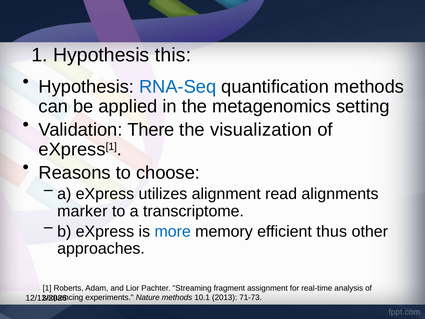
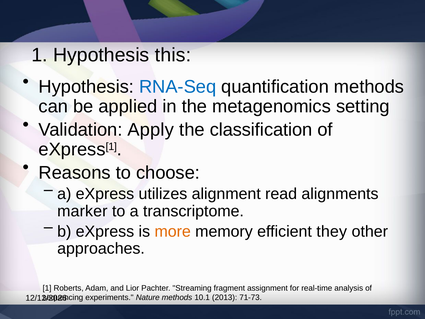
There: There -> Apply (151, 130)
visualization: visualization -> classiﬁcation (261, 130)
more colour: blue -> orange (173, 231)
thus: thus -> they (332, 231)
